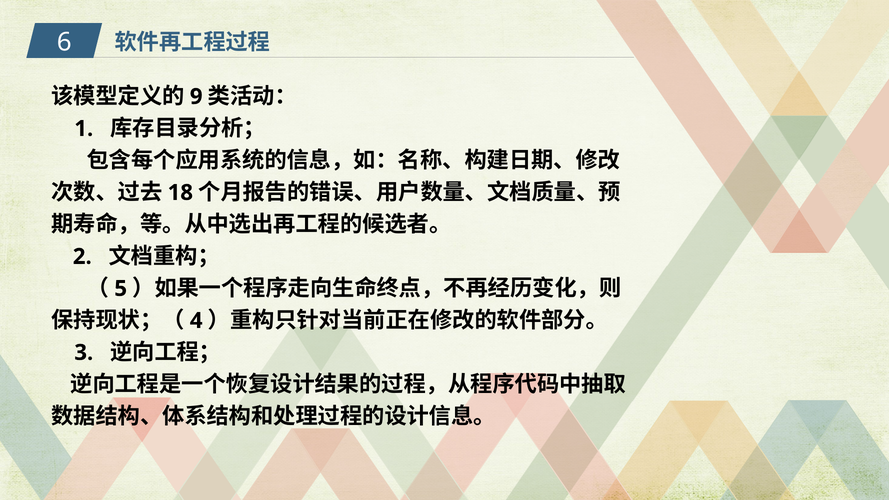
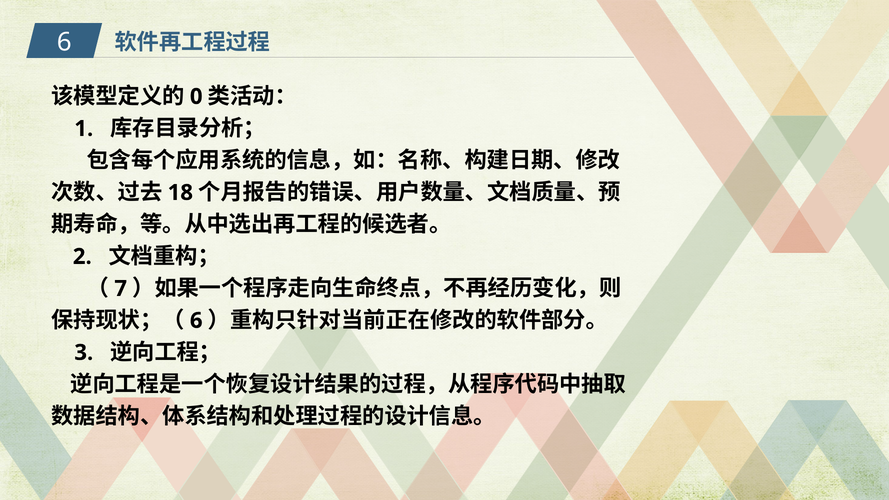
9: 9 -> 0 (196, 97)
5: 5 -> 7 (121, 289)
4: 4 -> 6 (196, 321)
